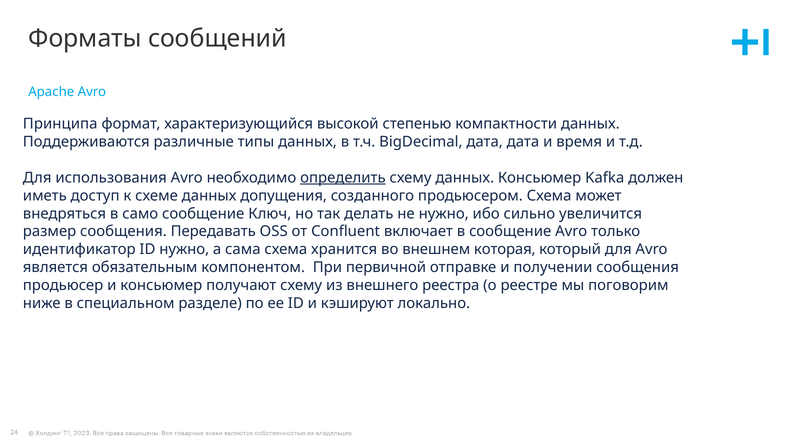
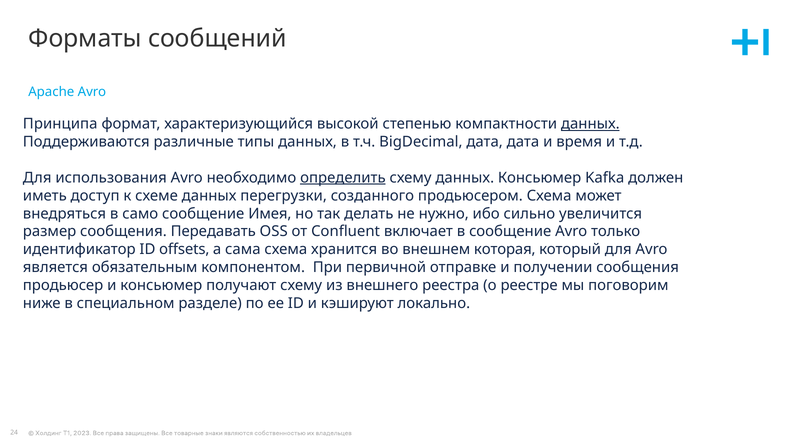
данных underline: none -> present (590, 124)
допущения: допущения -> перегрузки (284, 196)
Ключ: Ключ -> Имея (270, 214)
ID нужно: нужно -> offsets (184, 250)
